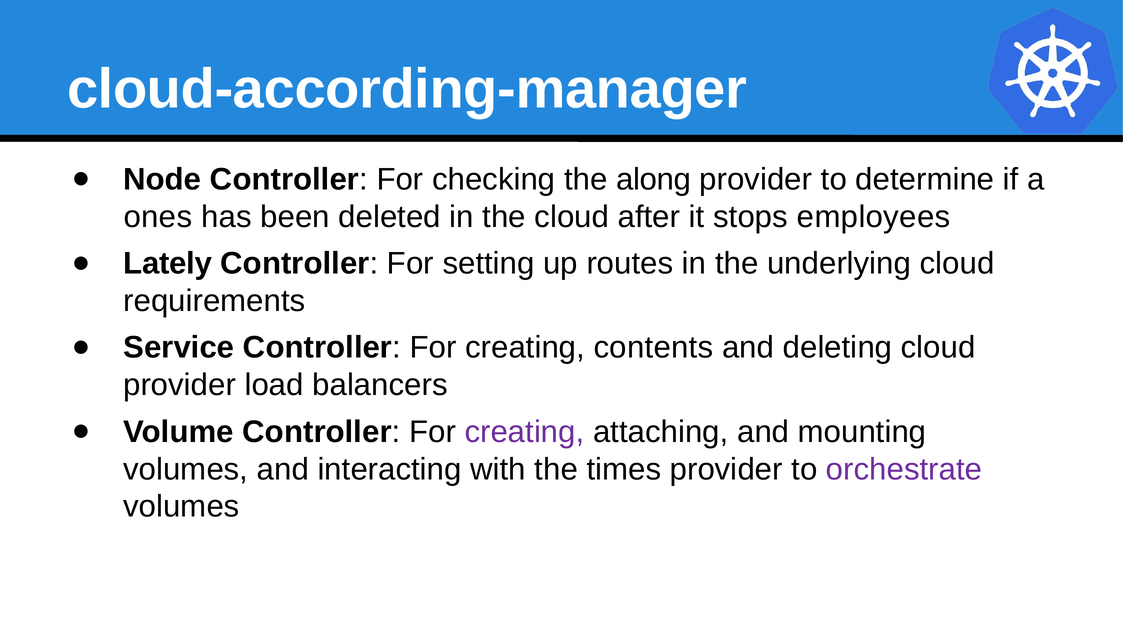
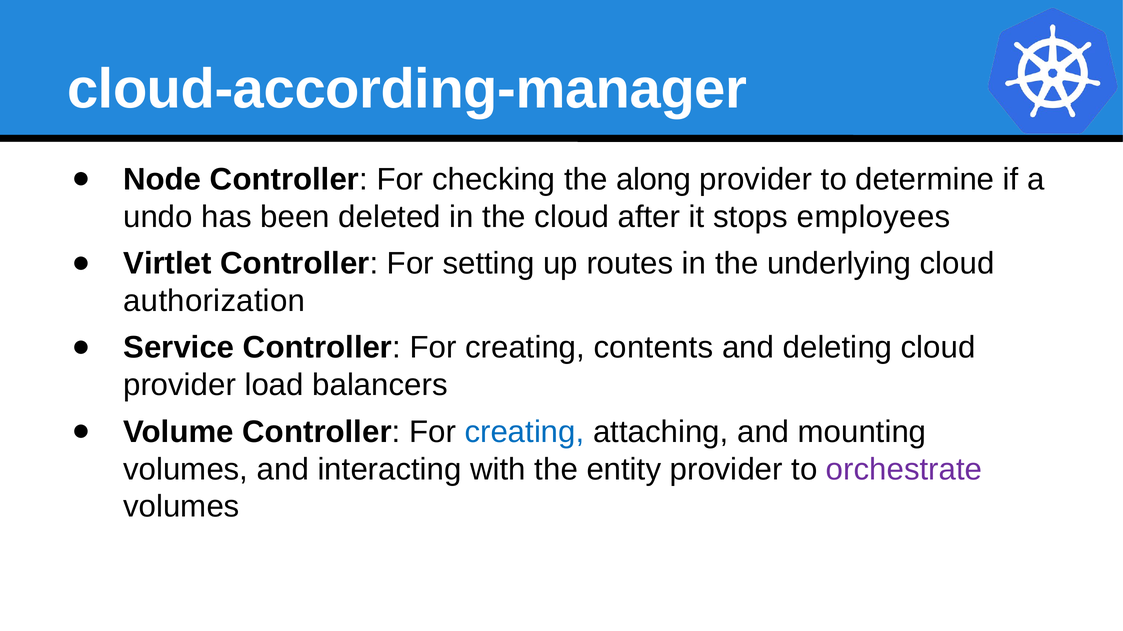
ones: ones -> undo (158, 217)
Lately: Lately -> Virtlet (168, 264)
requirements: requirements -> authorization (214, 301)
creating colour: purple -> blue (524, 432)
times: times -> entity (624, 470)
